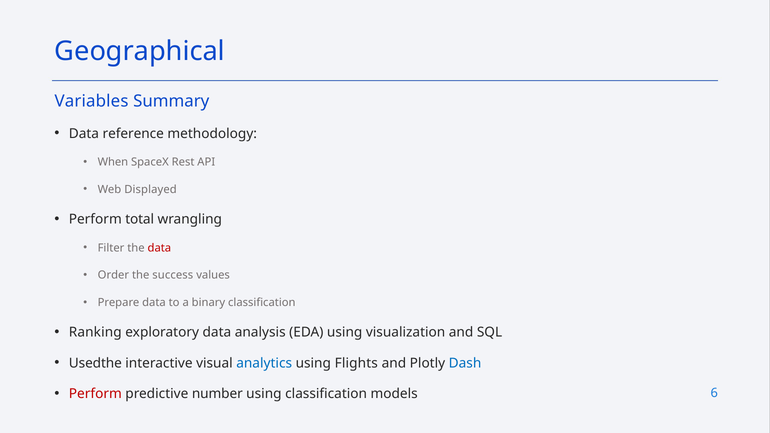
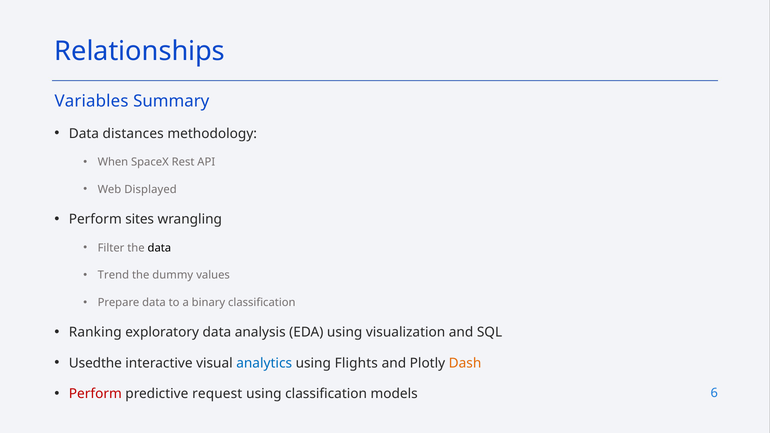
Geographical: Geographical -> Relationships (140, 51)
reference: reference -> distances (133, 134)
total: total -> sites (140, 219)
data colour: red -> black (159, 248)
Order: Order -> Trend (113, 275)
success: success -> dummy (173, 275)
Dash colour: blue -> orange (465, 363)
number: number -> request (217, 394)
